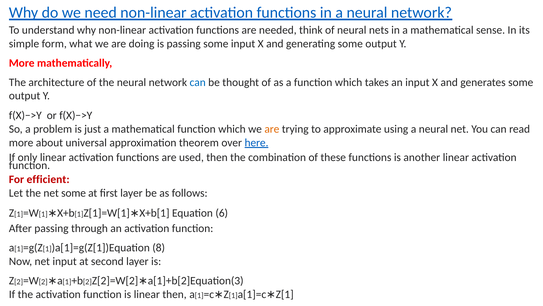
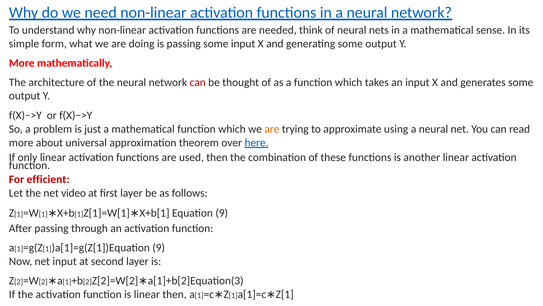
can colour: blue -> red (198, 82)
net some: some -> video (74, 193)
Equation 6: 6 -> 9 (222, 213)
8: 8 -> 9 (159, 247)
